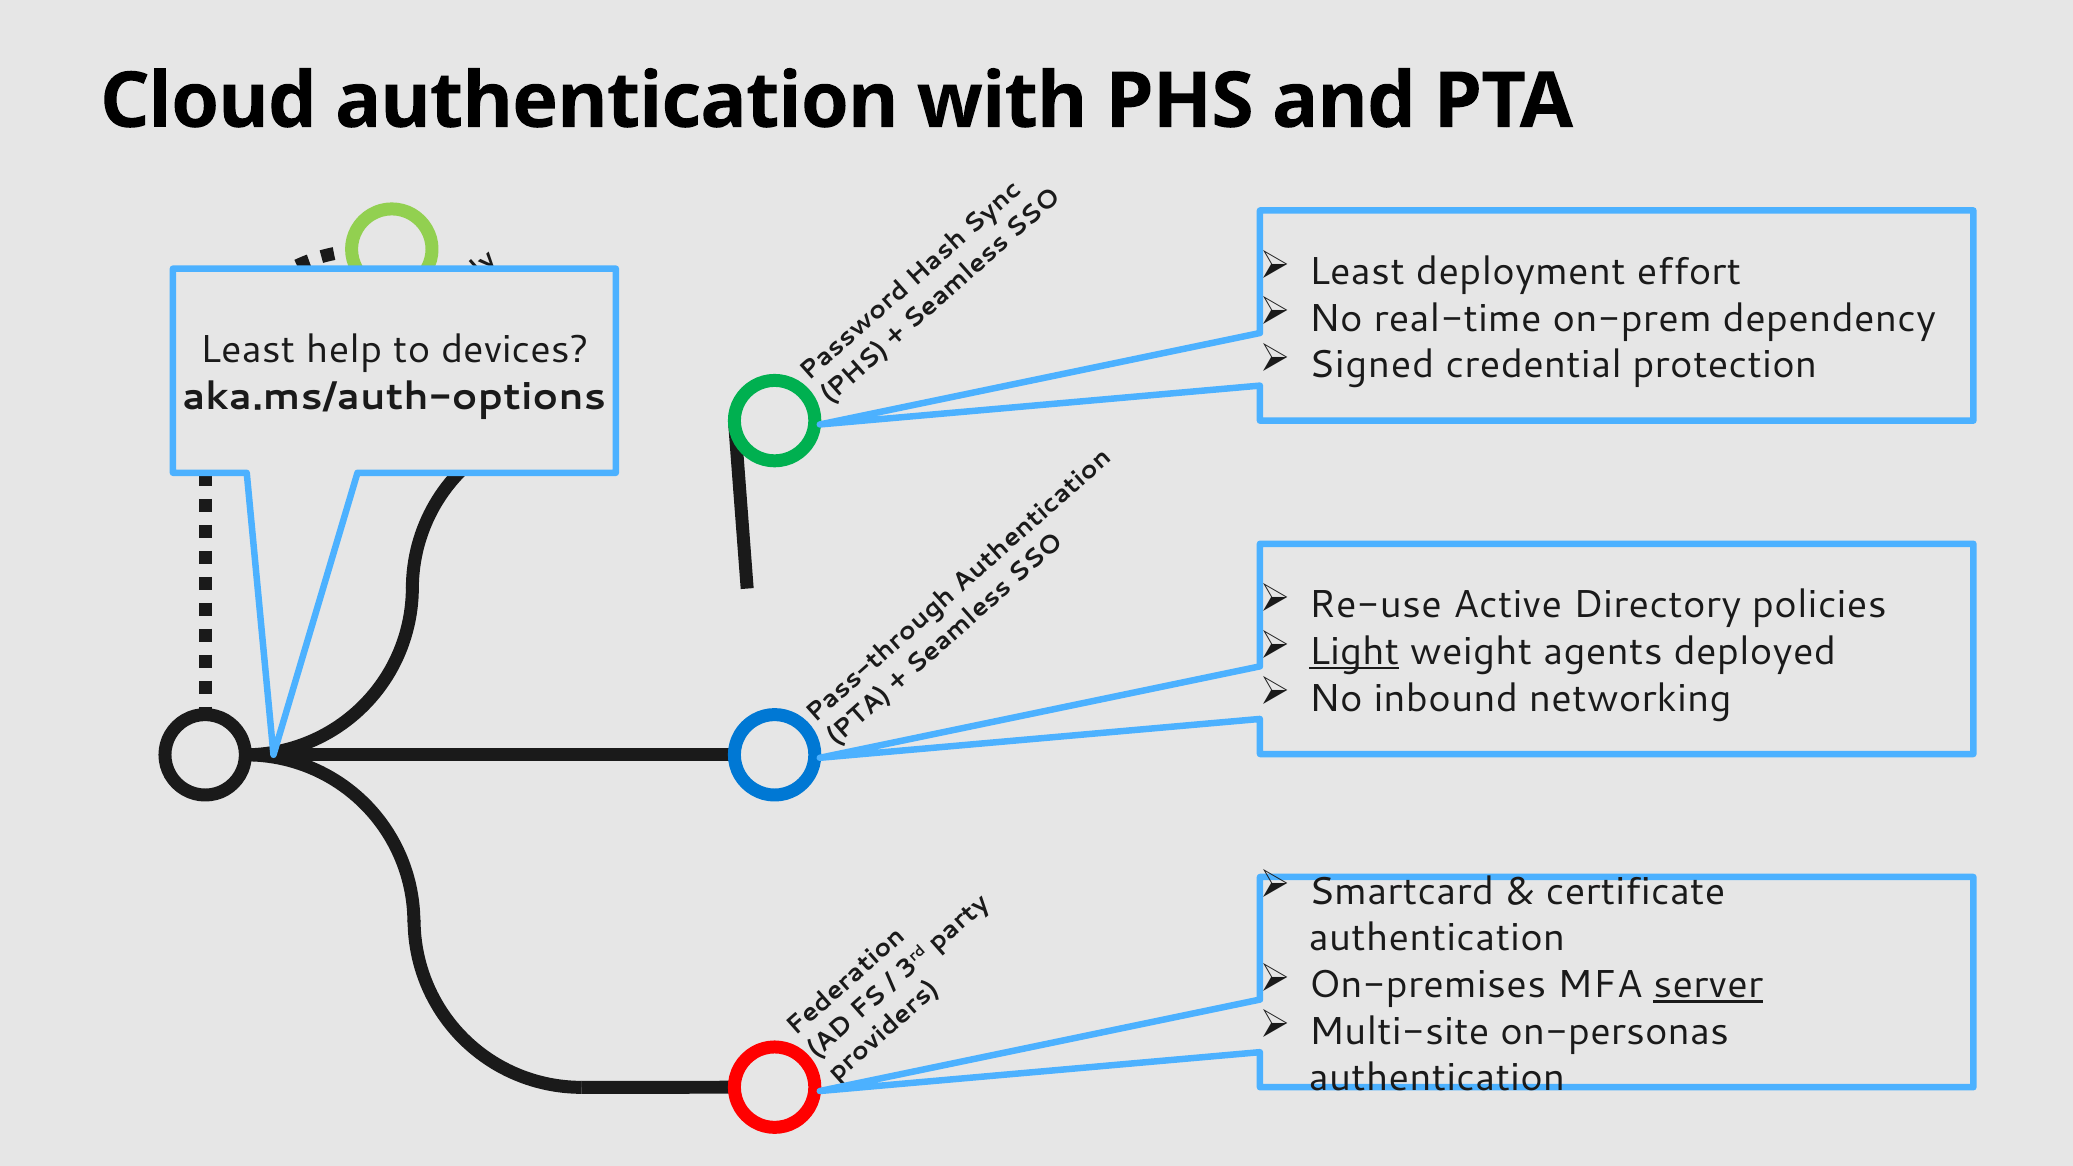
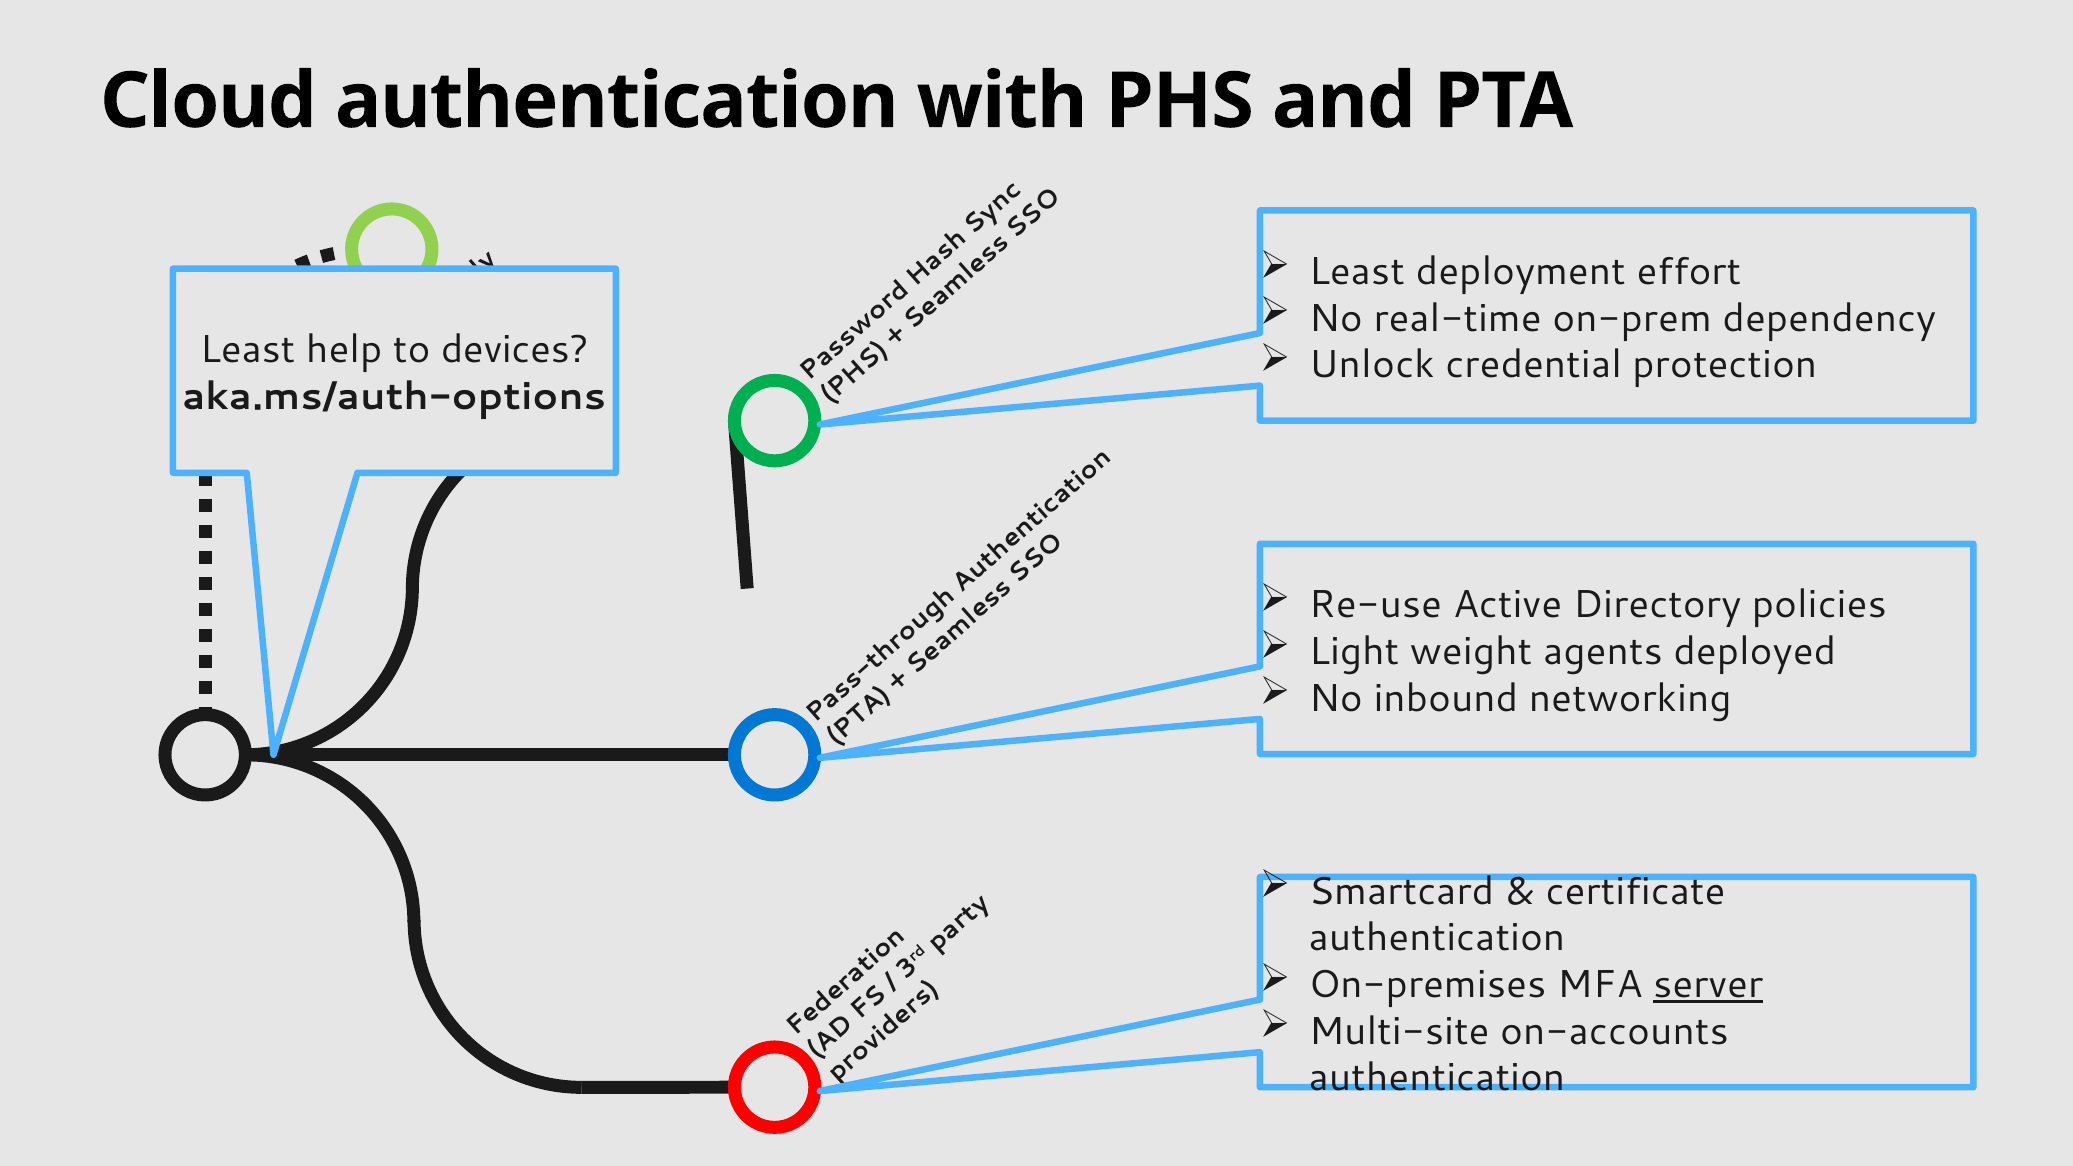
Signed: Signed -> Unlock (1372, 365)
Light underline: present -> none (1354, 652)
on-personas: on-personas -> on-accounts (1615, 1031)
